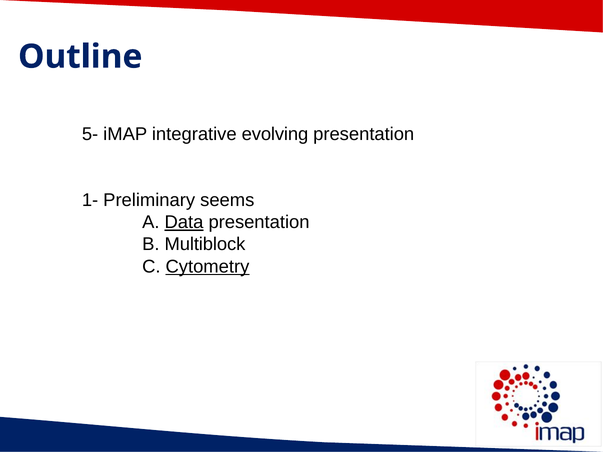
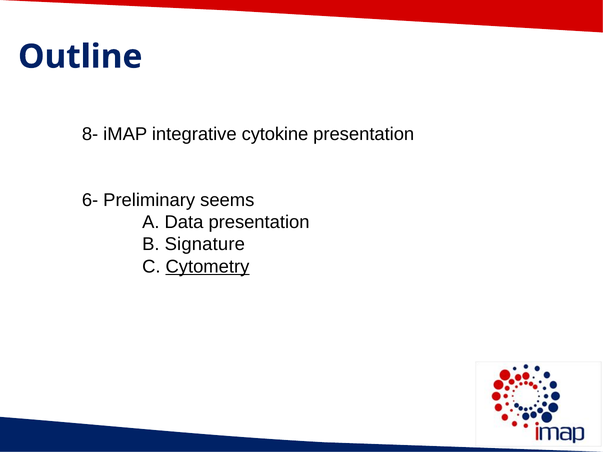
5-: 5- -> 8- (90, 134)
evolving: evolving -> cytokine (275, 134)
1-: 1- -> 6- (90, 200)
Data underline: present -> none (184, 222)
Multiblock: Multiblock -> Signature (205, 245)
